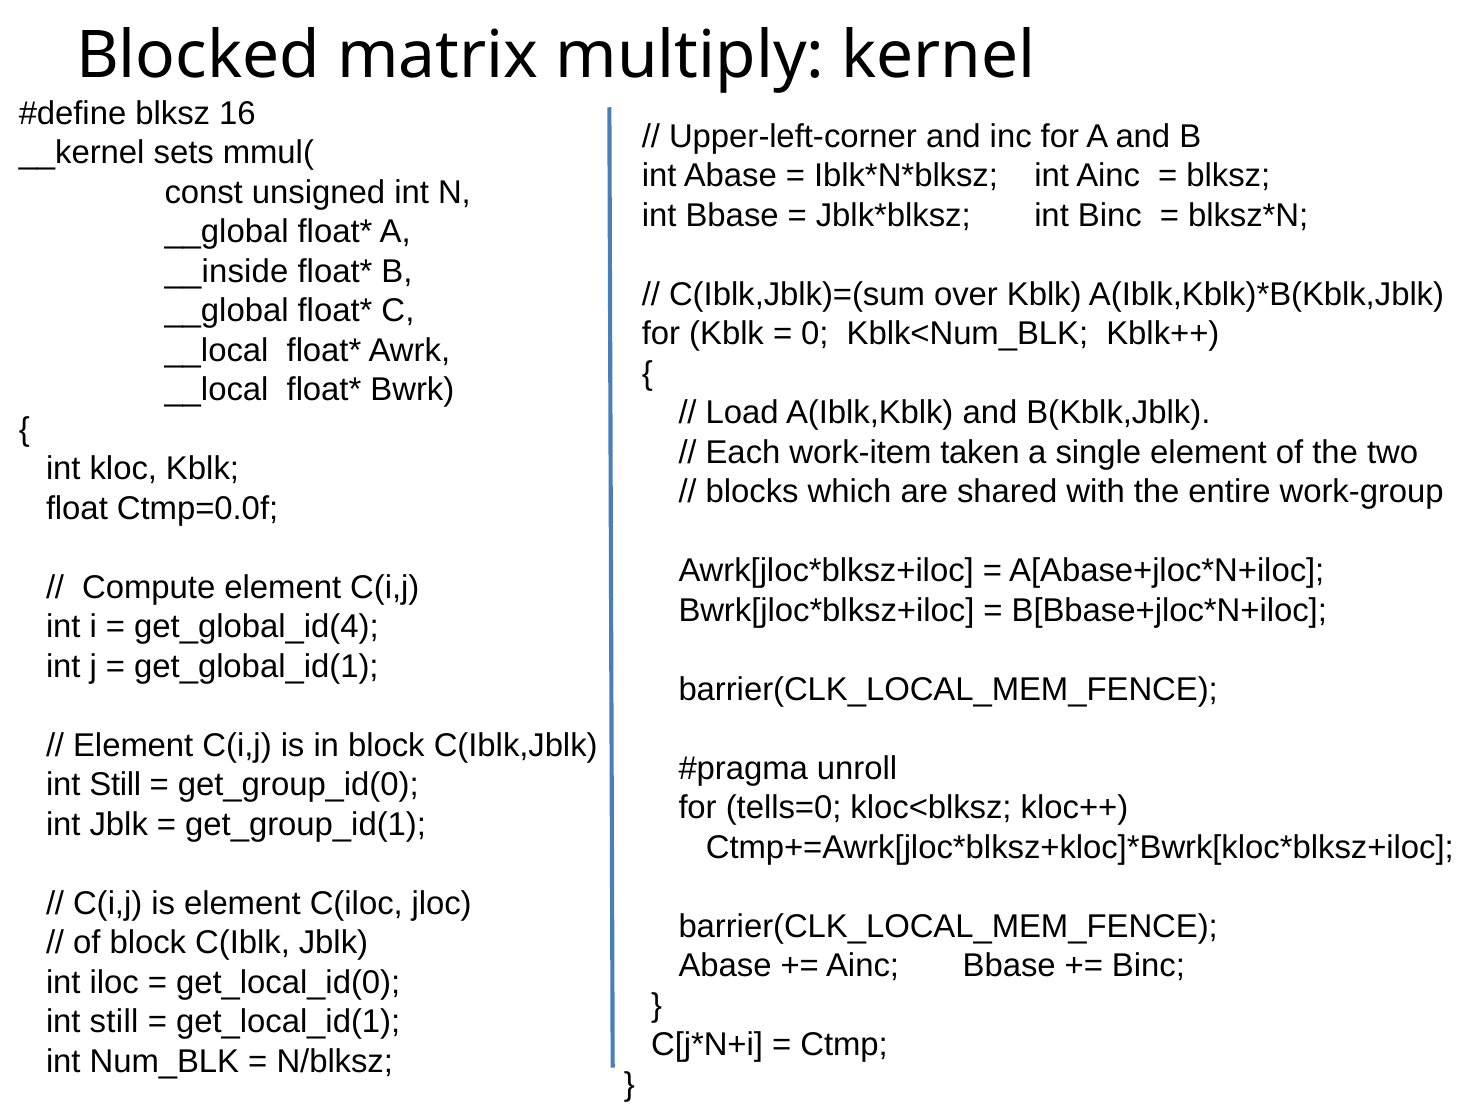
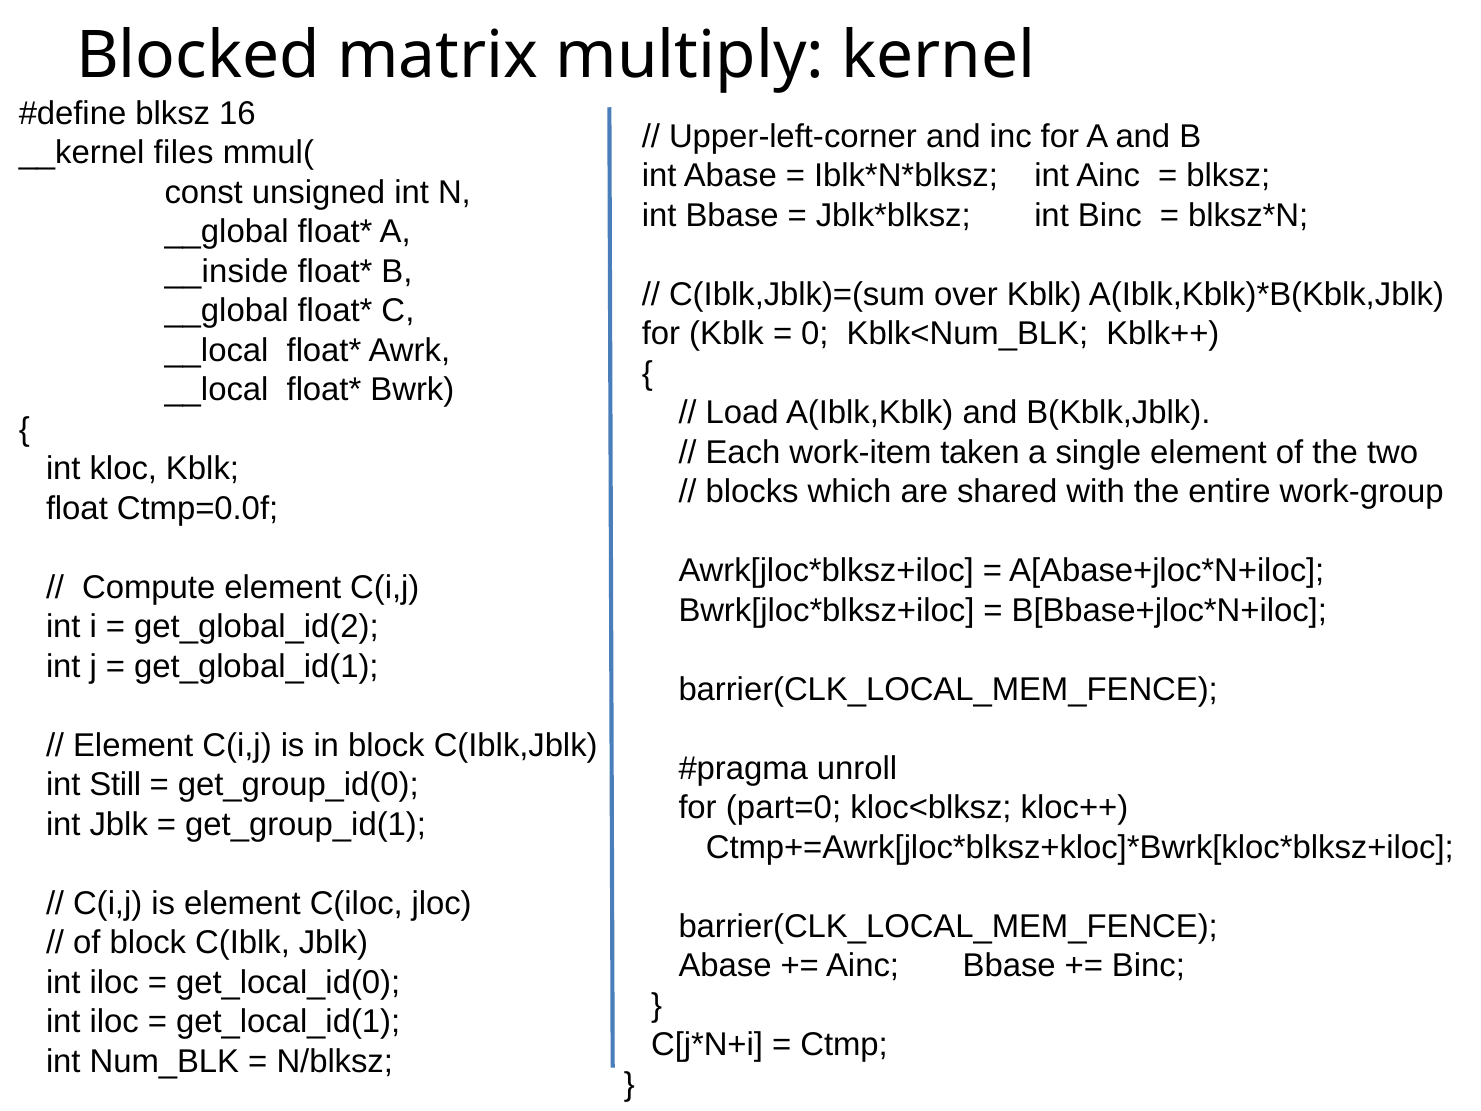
sets: sets -> files (184, 153)
get_global_id(4: get_global_id(4 -> get_global_id(2 (256, 627)
tells=0: tells=0 -> part=0 (784, 808)
still: still -> iloc (114, 1021)
